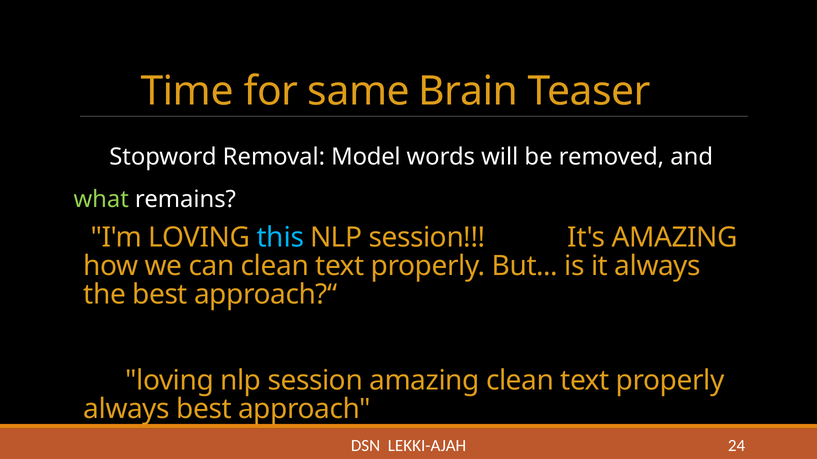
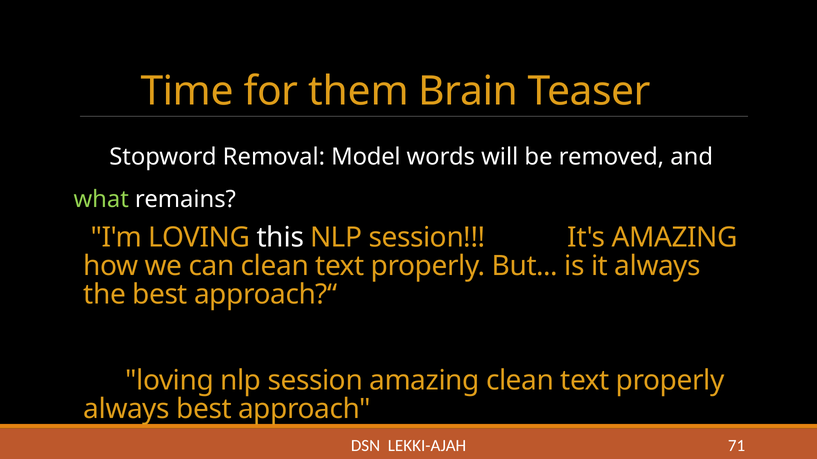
same: same -> them (358, 92)
this colour: light blue -> white (280, 238)
24: 24 -> 71 (737, 446)
